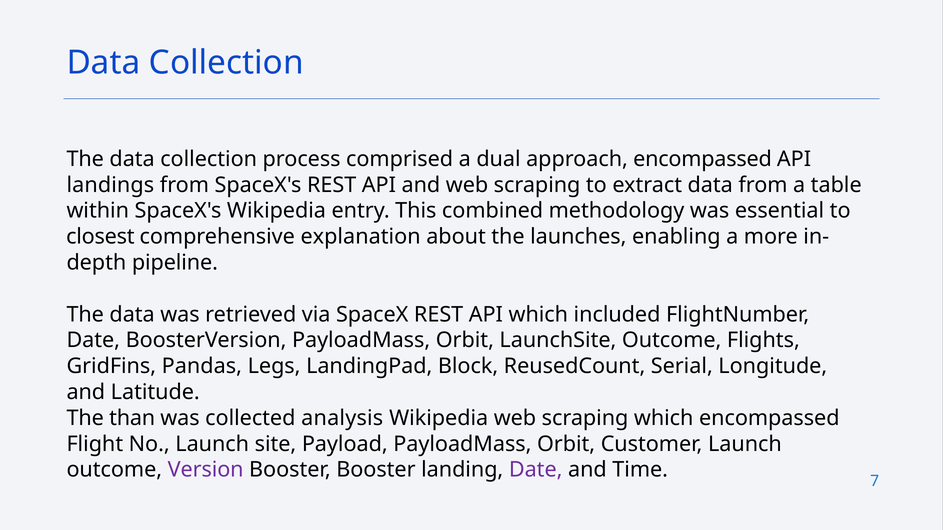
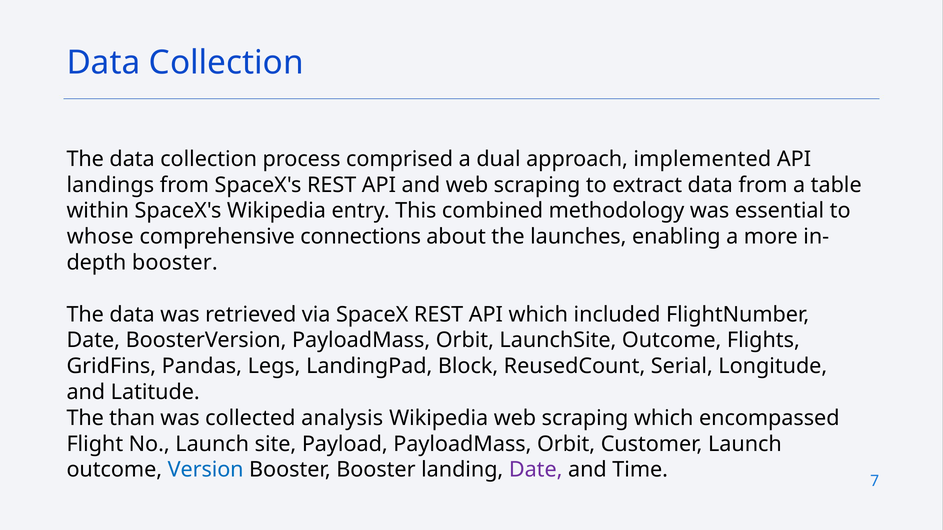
approach encompassed: encompassed -> implemented (702, 159)
closest: closest -> whose (100, 237)
explanation: explanation -> connections (361, 237)
pipeline: pipeline -> booster (175, 263)
Version colour: purple -> blue (206, 470)
